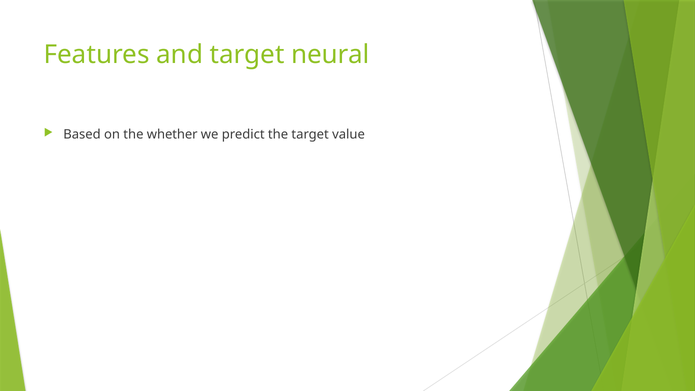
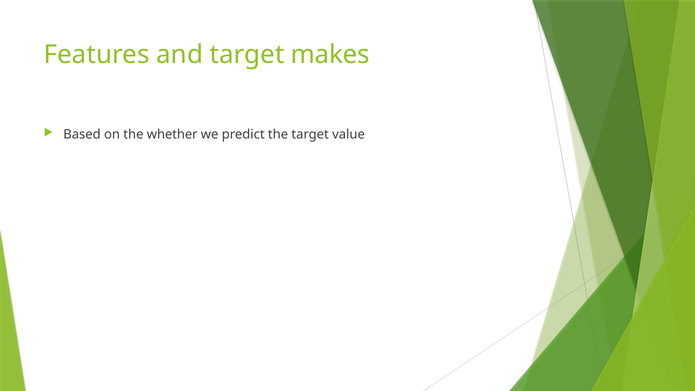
neural: neural -> makes (330, 55)
